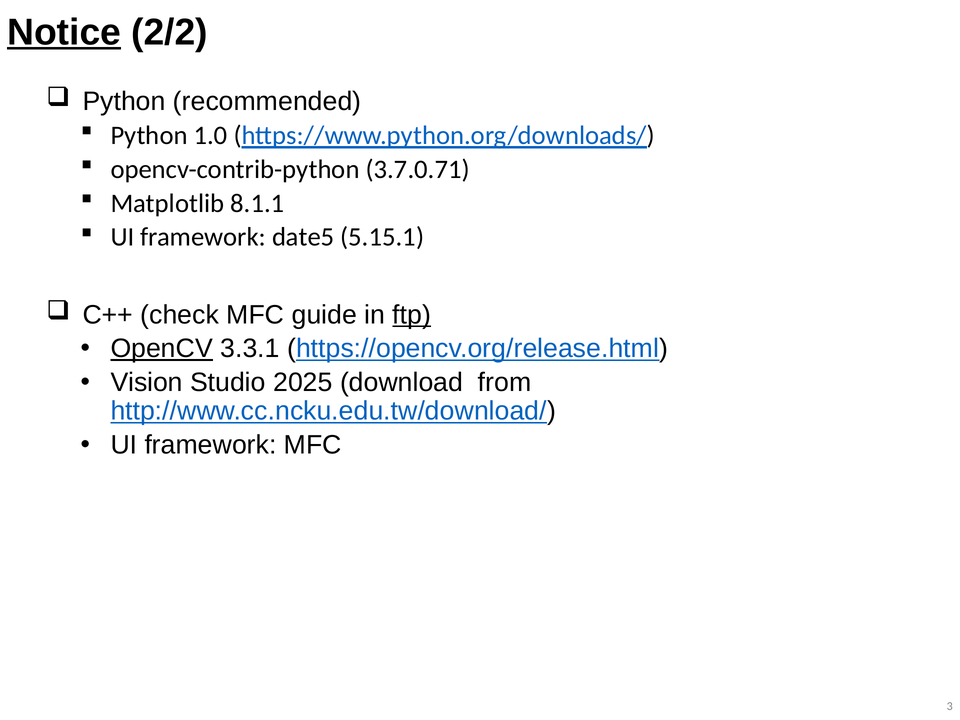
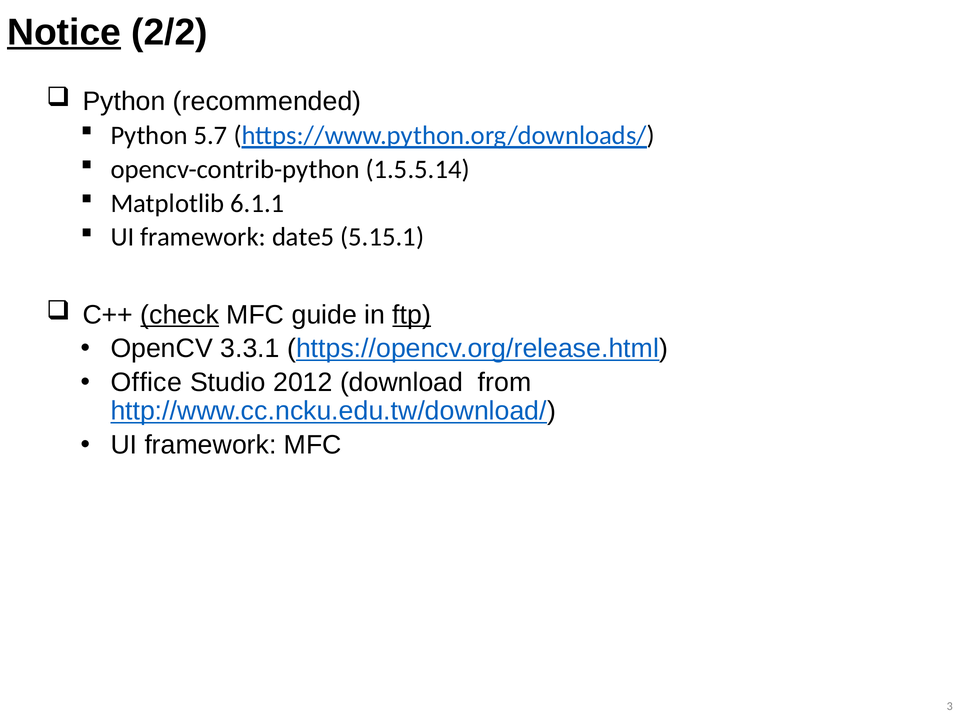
1.0: 1.0 -> 5.7 (211, 136)
3.7.0.71: 3.7.0.71 -> 1.5.5.14 (418, 170)
8.1.1: 8.1.1 -> 6.1.1 (257, 203)
check underline: none -> present (180, 315)
OpenCV underline: present -> none (162, 349)
Vision: Vision -> Office (146, 382)
2025: 2025 -> 2012 (303, 382)
